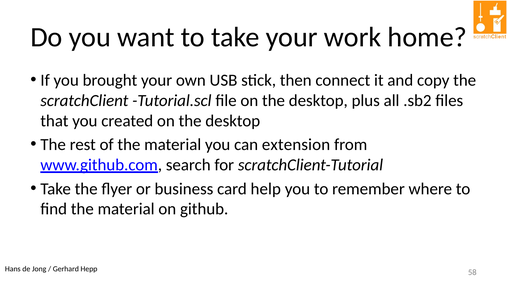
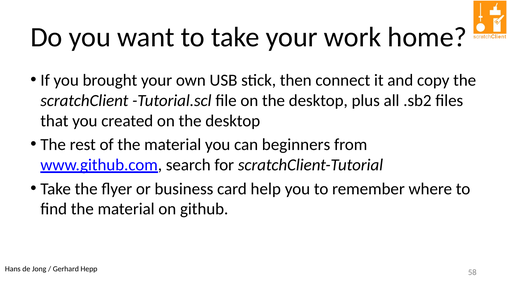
extension: extension -> beginners (296, 145)
